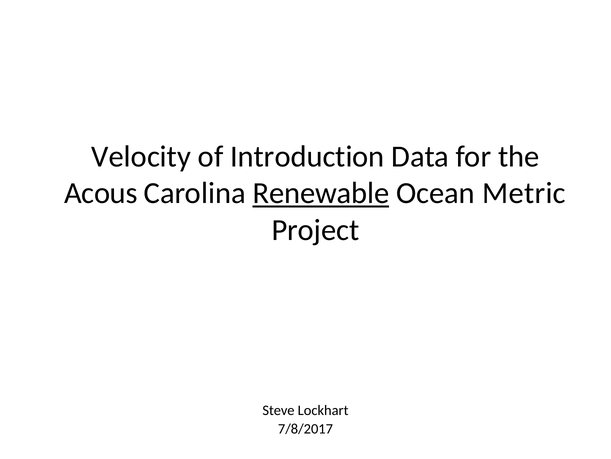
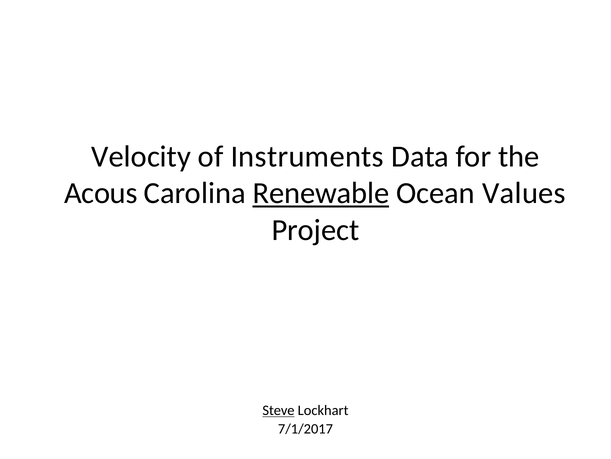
Introduction: Introduction -> Instruments (307, 156)
Metric: Metric -> Values (524, 193)
Steve underline: none -> present (278, 410)
7/8/2017: 7/8/2017 -> 7/1/2017 (305, 428)
